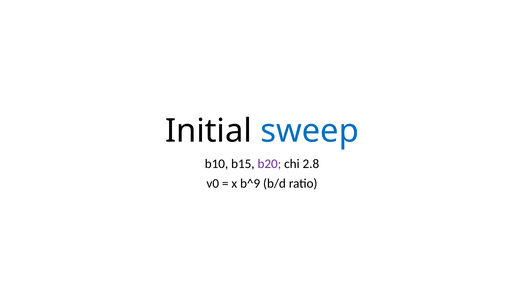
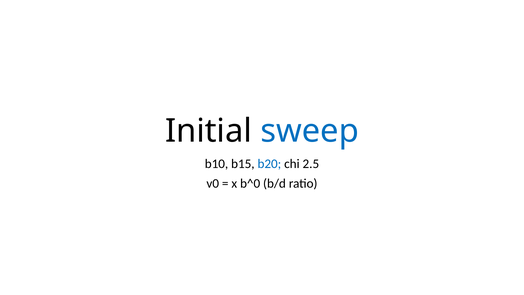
b20 colour: purple -> blue (269, 164)
2.8: 2.8 -> 2.5 (311, 164)
b^9: b^9 -> b^0 (250, 183)
